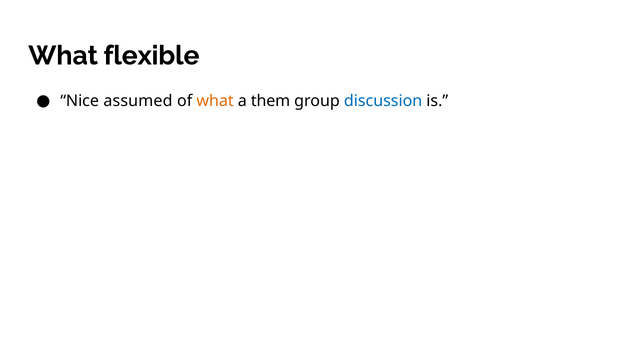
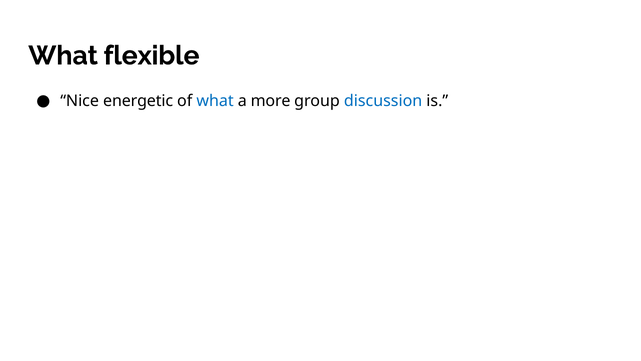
assumed: assumed -> energetic (138, 101)
what colour: orange -> blue (215, 101)
them: them -> more (271, 101)
